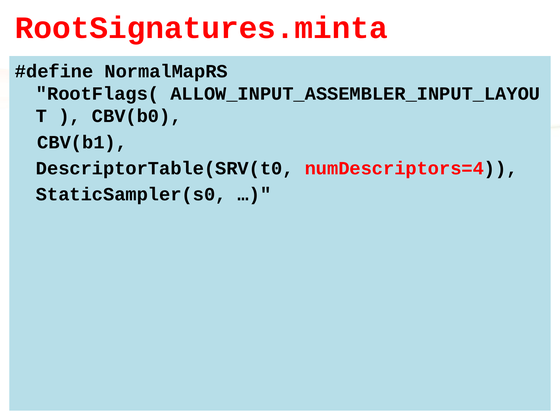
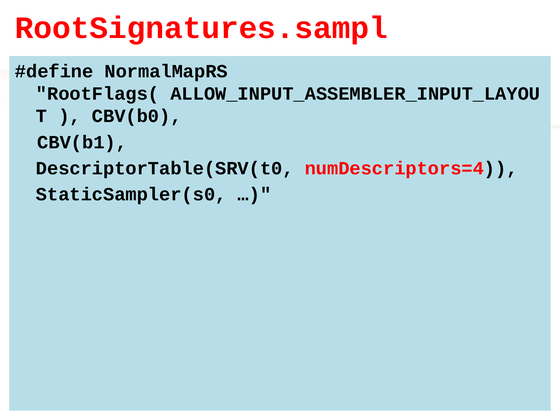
RootSignatures.minta: RootSignatures.minta -> RootSignatures.sampl (201, 28)
